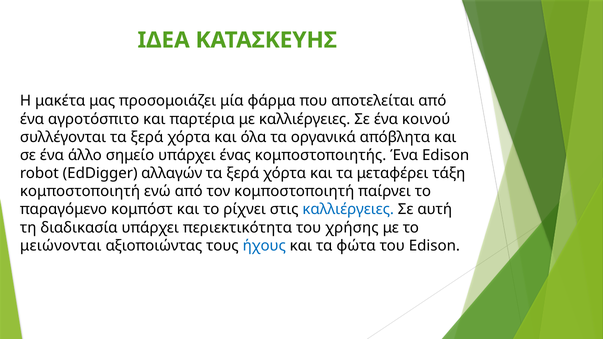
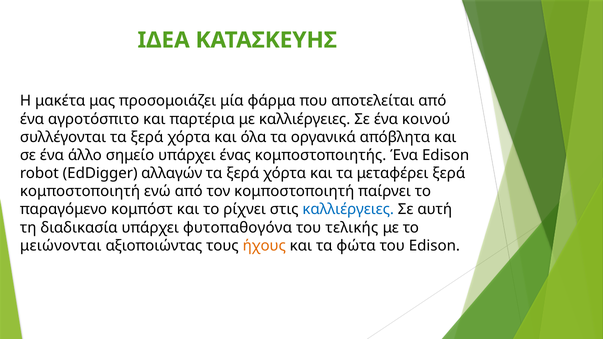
μεταφέρει τάξη: τάξη -> ξερά (449, 173)
περιεκτικότητα: περιεκτικότητα -> φυτοπαθογόνα (237, 228)
χρήσης: χρήσης -> τελικής (352, 228)
ήχους colour: blue -> orange (264, 246)
